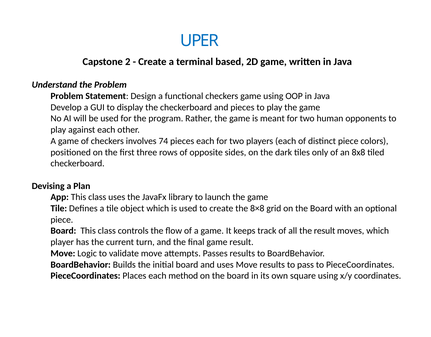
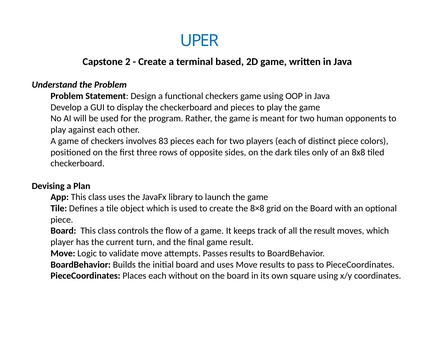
74: 74 -> 83 (163, 141)
method: method -> without (183, 276)
